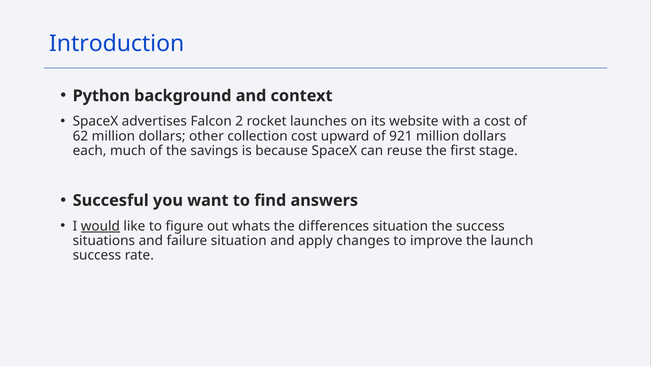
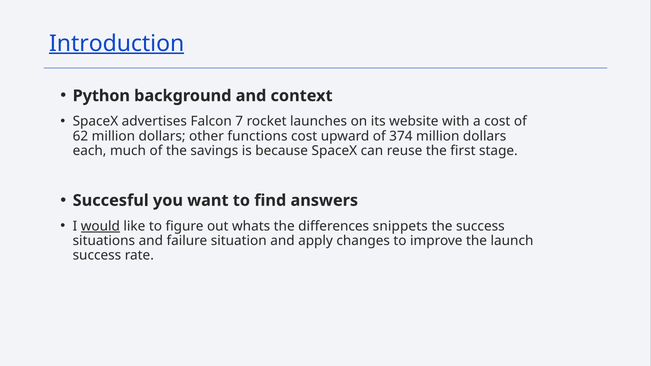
Introduction underline: none -> present (117, 43)
2: 2 -> 7 (239, 121)
collection: collection -> functions (257, 136)
921: 921 -> 374 (401, 136)
differences situation: situation -> snippets (400, 226)
